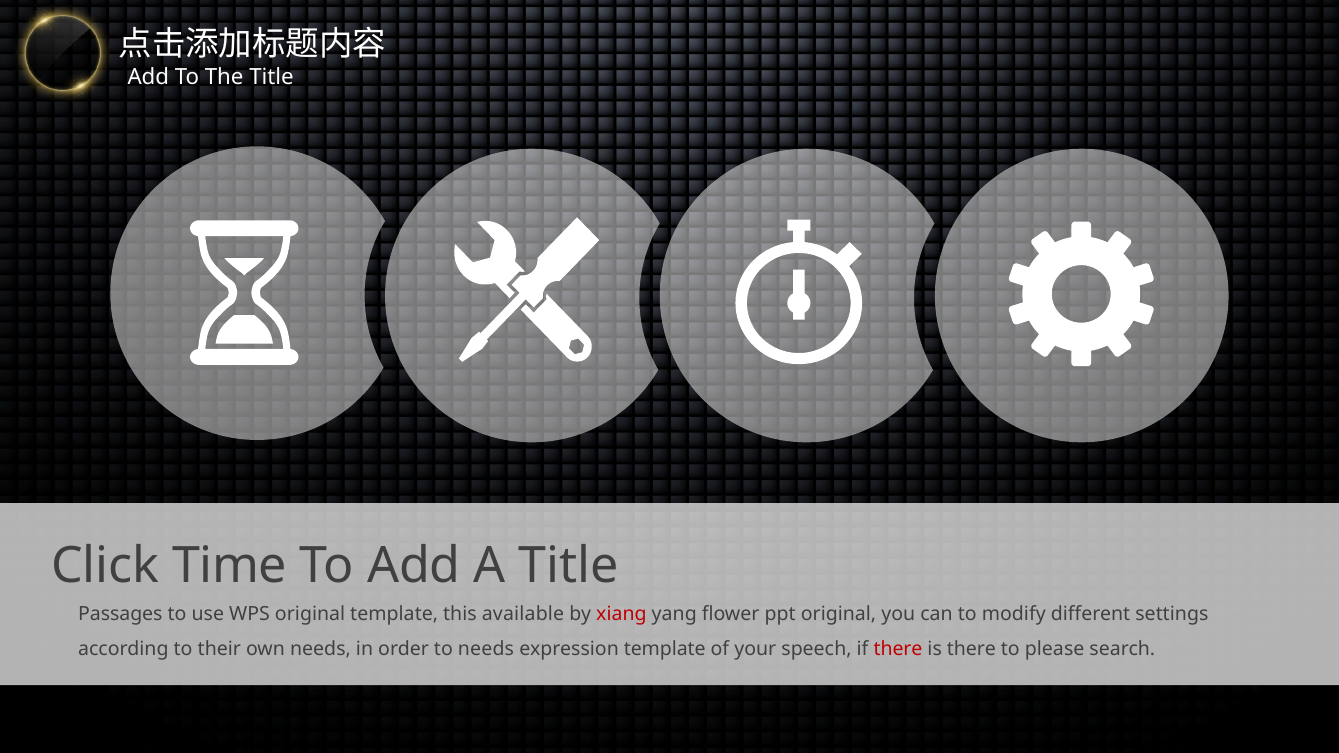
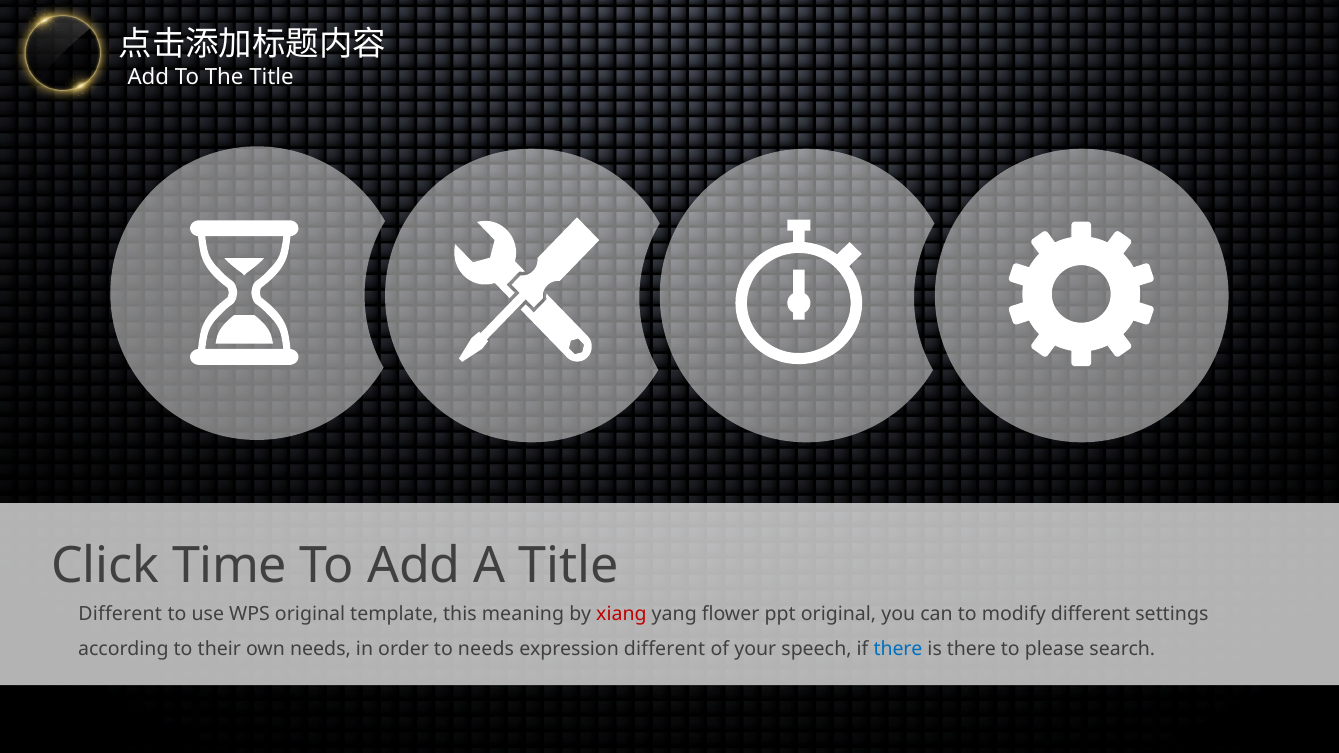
Passages: Passages -> Different (120, 614)
available: available -> meaning (523, 614)
expression template: template -> different (665, 649)
there colour: red -> blue (898, 649)
